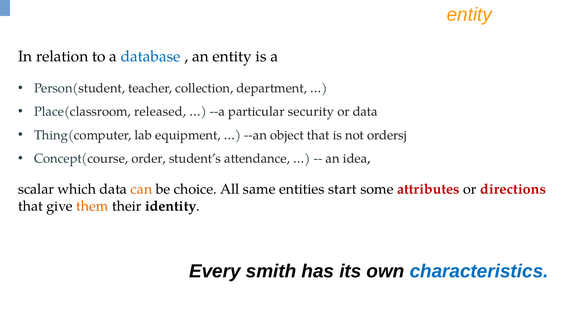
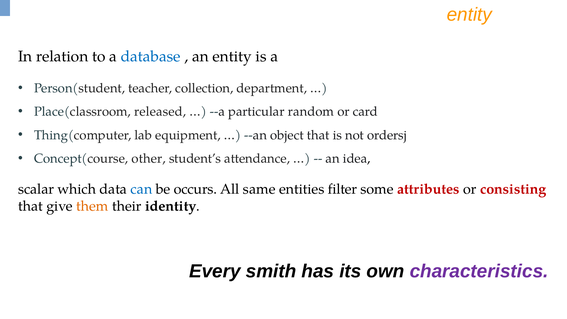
security: security -> random (311, 112)
or data: data -> card (365, 112)
order: order -> other (149, 158)
can colour: orange -> blue (141, 189)
choice: choice -> occurs (195, 189)
start: start -> filter (342, 189)
directions: directions -> consisting (513, 189)
characteristics colour: blue -> purple (479, 271)
